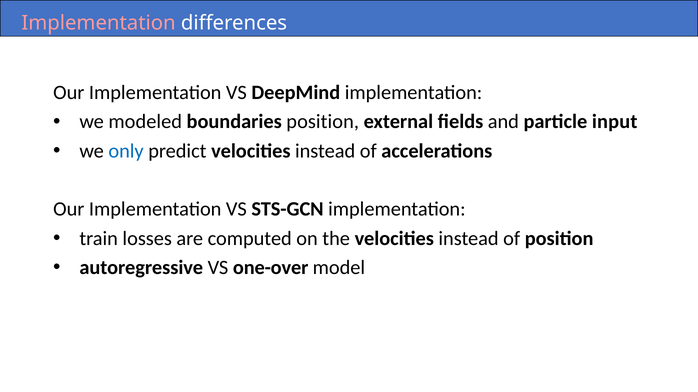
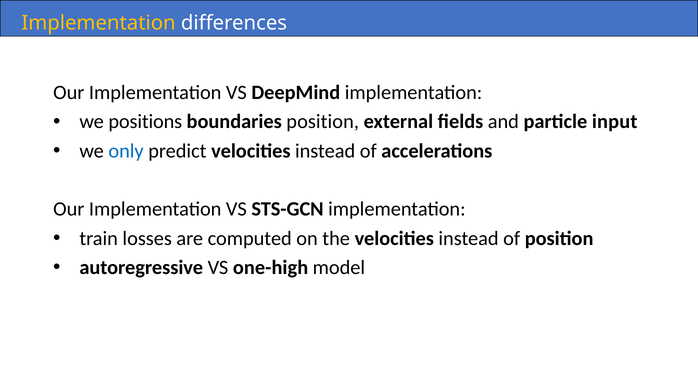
Implementation colour: pink -> yellow (99, 23)
modeled: modeled -> positions (145, 122)
one-over: one-over -> one-high (271, 268)
